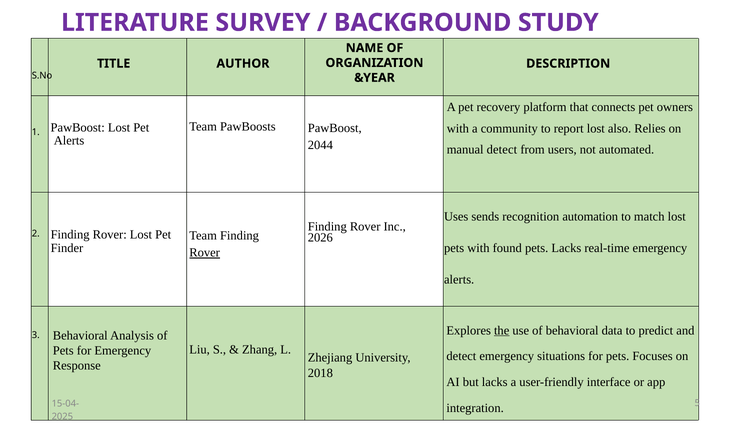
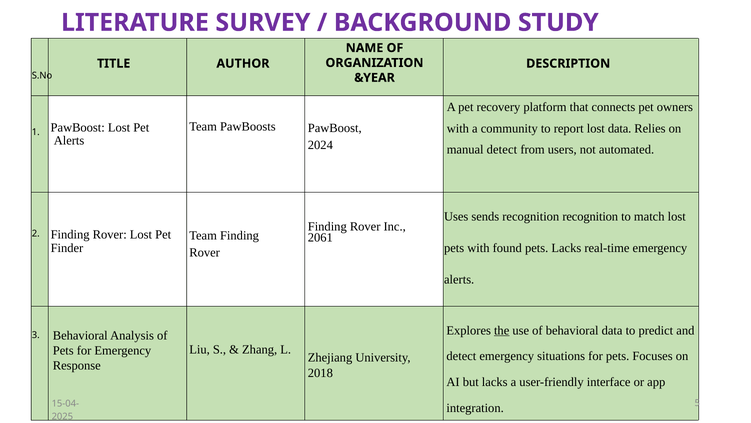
lost also: also -> data (620, 128)
2044: 2044 -> 2024 (320, 145)
recognition automation: automation -> recognition (590, 217)
2026: 2026 -> 2061 (320, 237)
Rover underline: present -> none (205, 252)
